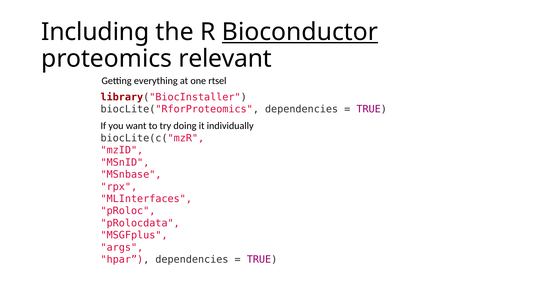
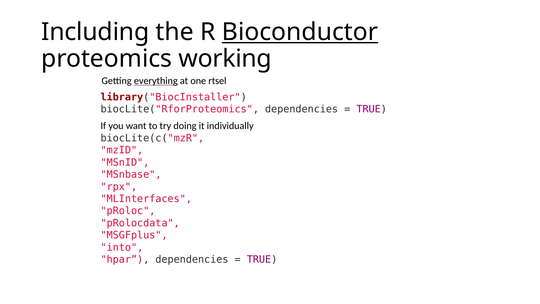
relevant: relevant -> working (225, 59)
everything underline: none -> present (156, 81)
args: args -> into (122, 247)
